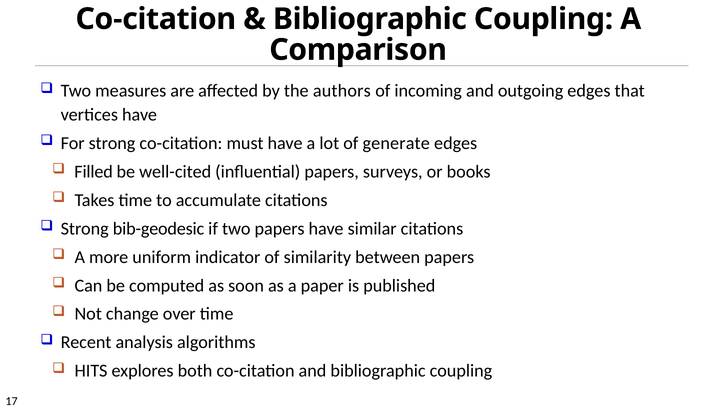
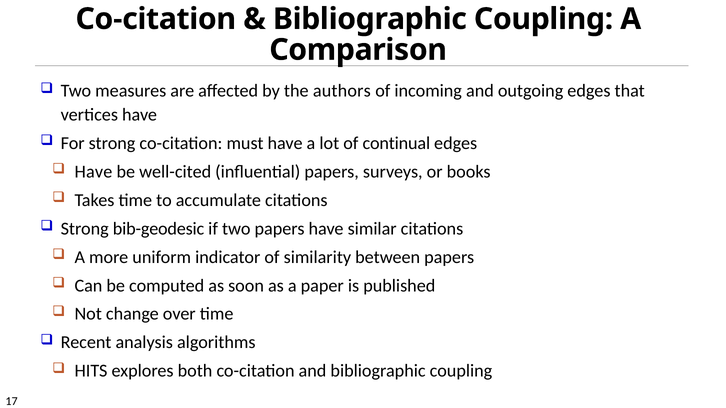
generate: generate -> continual (396, 143)
Filled: Filled -> Have (93, 172)
